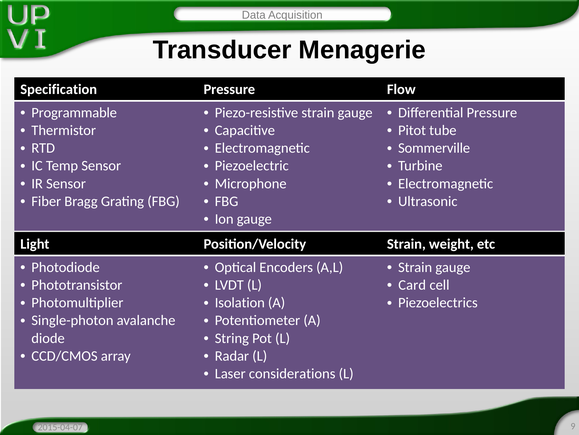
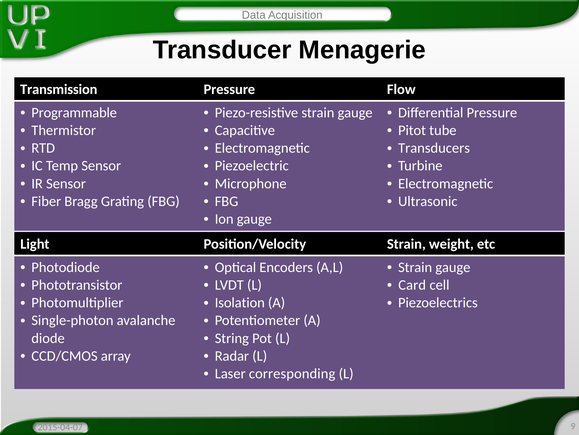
Specification: Specification -> Transmission (59, 89)
Sommerville: Sommerville -> Transducers (434, 148)
considerations: considerations -> corresponding (292, 373)
